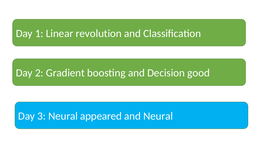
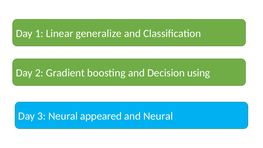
revolution: revolution -> generalize (99, 33)
good: good -> using (199, 73)
